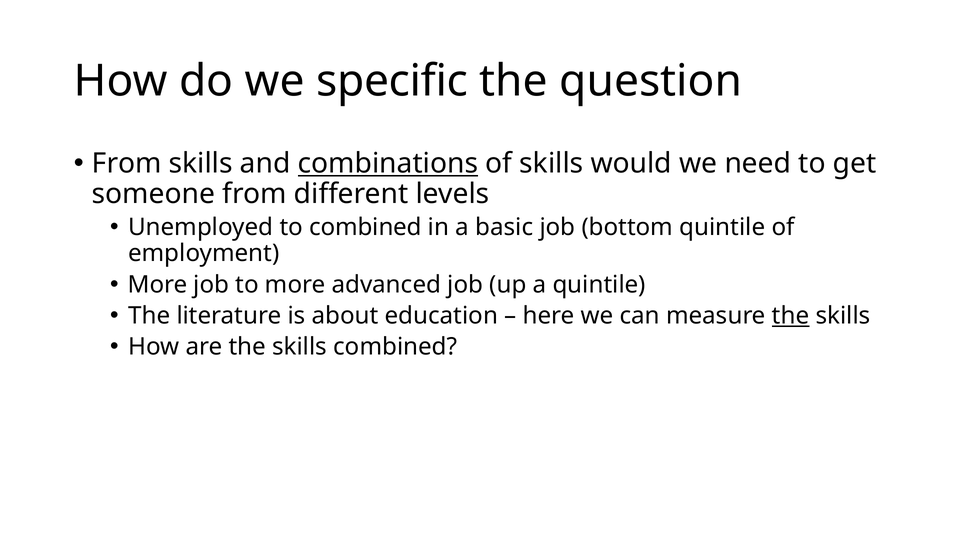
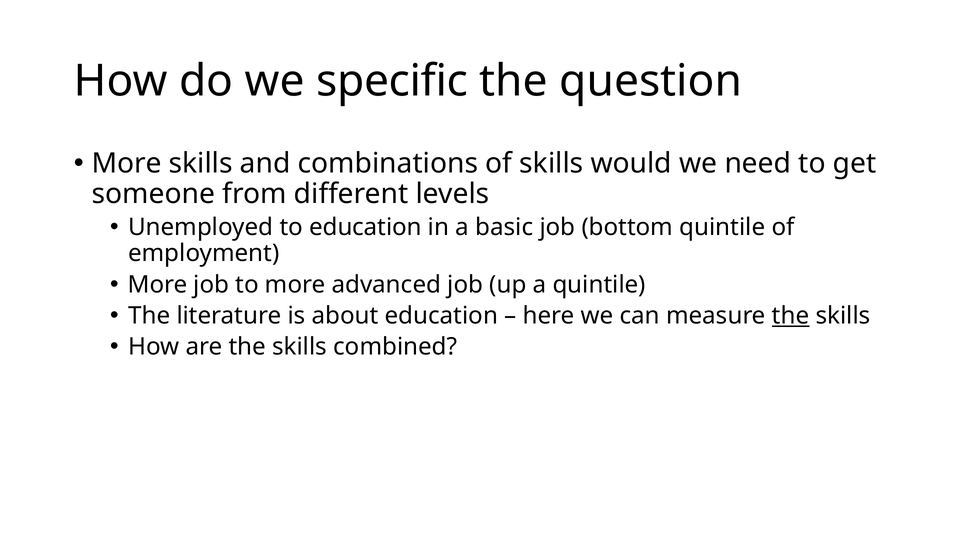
From: From -> More (127, 164)
combinations underline: present -> none (388, 164)
to combined: combined -> education (366, 228)
